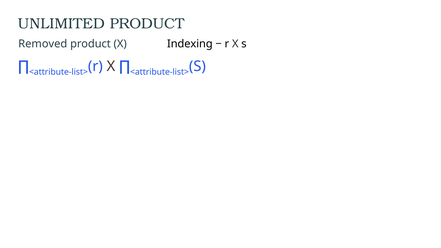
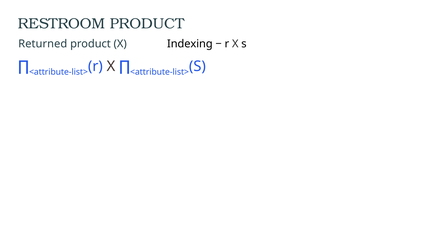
UNLIMITED: UNLIMITED -> RESTROOM (62, 24)
Removed: Removed -> Returned (43, 44)
